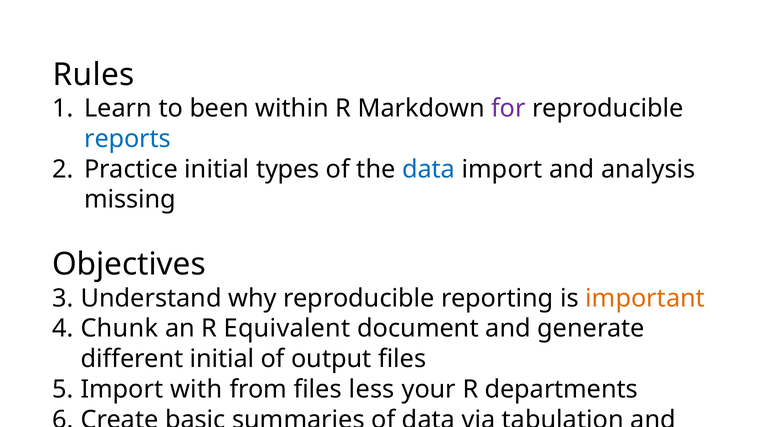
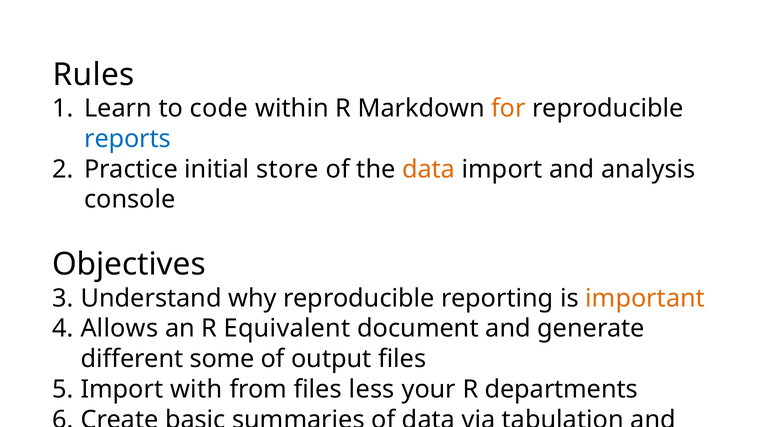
been: been -> code (219, 108)
for colour: purple -> orange (508, 108)
types: types -> store (288, 169)
data colour: blue -> orange (429, 169)
missing: missing -> console (130, 200)
Chunk: Chunk -> Allows (119, 329)
different initial: initial -> some (222, 359)
